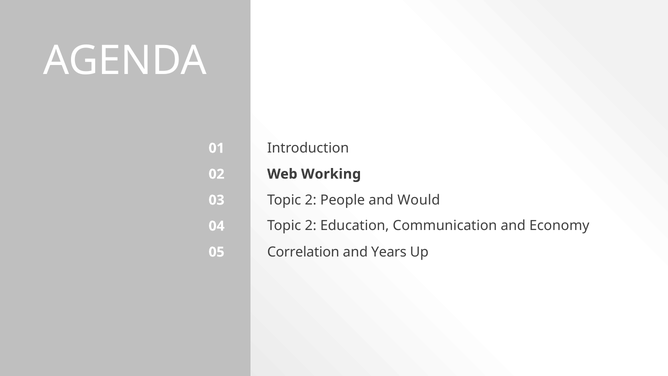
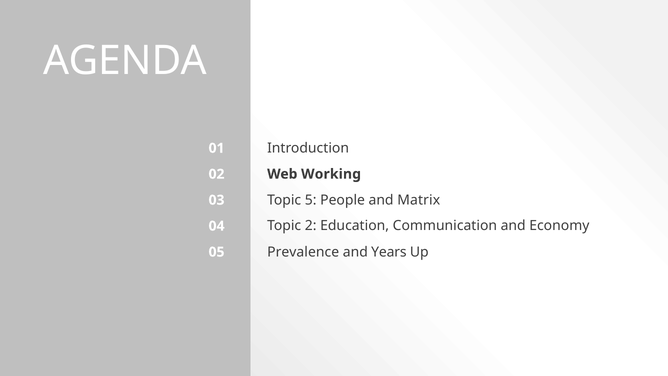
2: 2 -> 5 (311, 200)
Would: Would -> Matrix (419, 200)
Correlation: Correlation -> Prevalence (303, 252)
